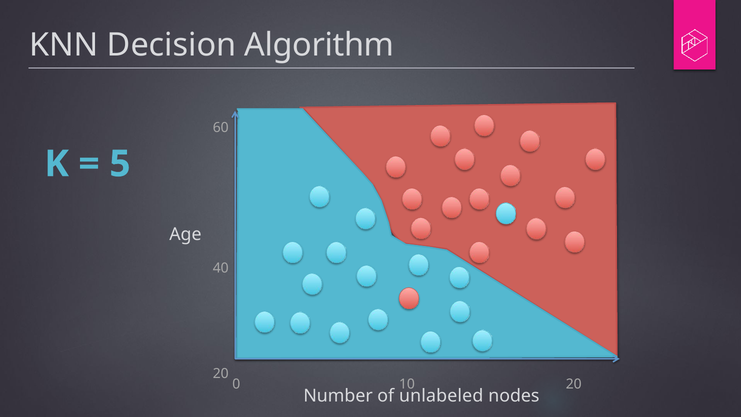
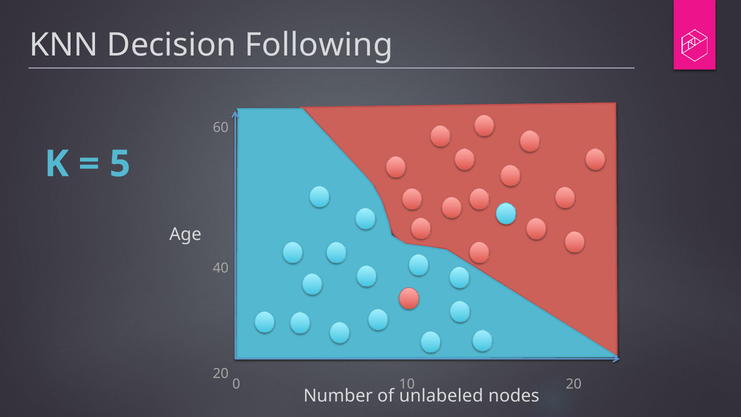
Algorithm: Algorithm -> Following (319, 45)
